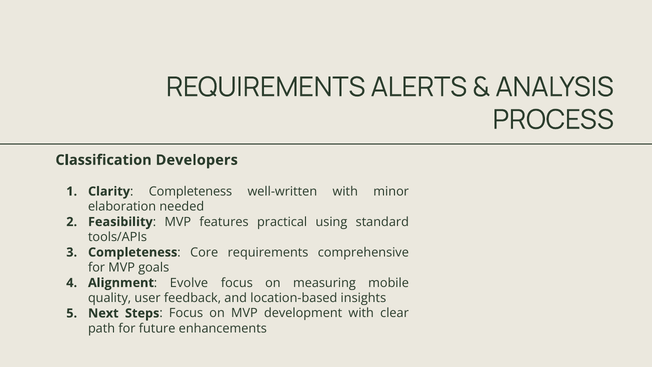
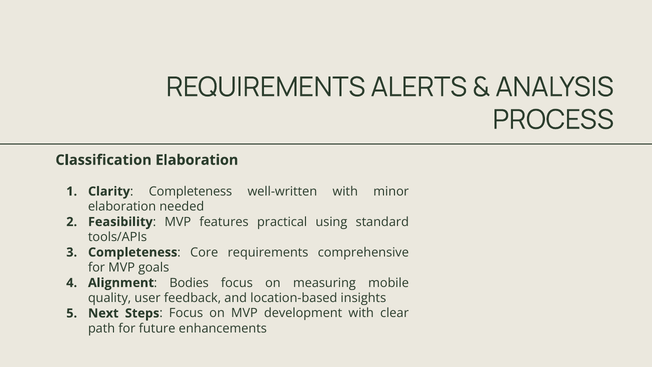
Classification Developers: Developers -> Elaboration (197, 160)
Evolve: Evolve -> Bodies (189, 283)
